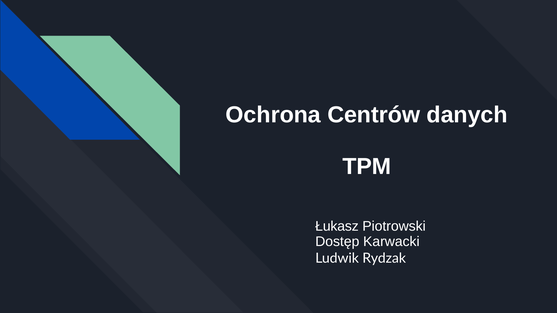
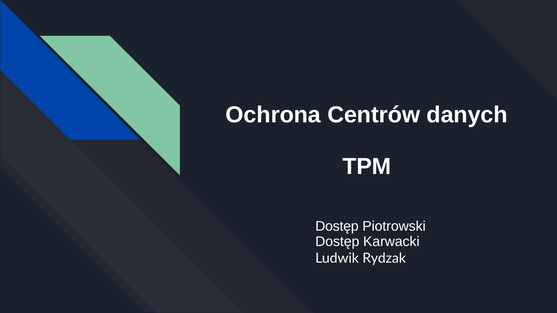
Łukasz: Łukasz -> Dostęp (337, 226)
